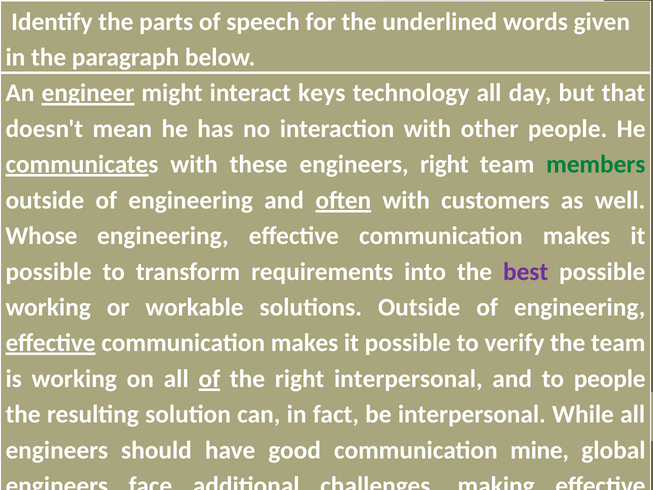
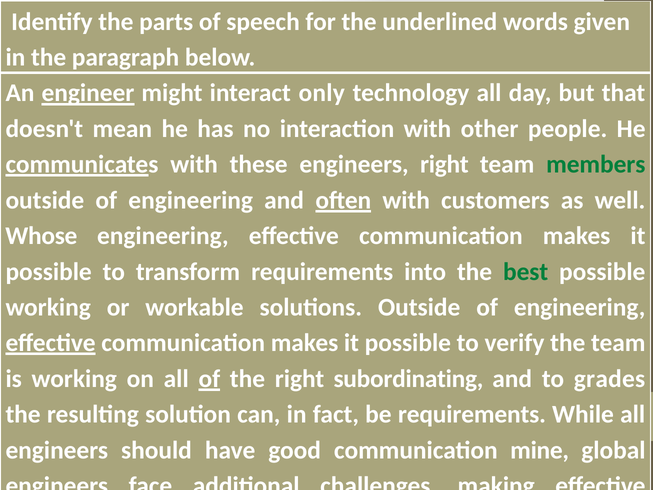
keys: keys -> only (322, 93)
best colour: purple -> green (526, 271)
right interpersonal: interpersonal -> subordinating (408, 379)
to people: people -> grades (609, 379)
be interpersonal: interpersonal -> requirements (472, 414)
